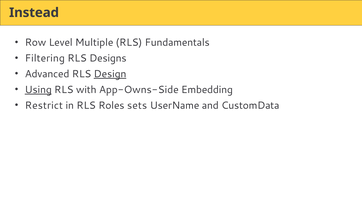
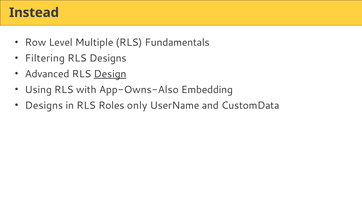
Using underline: present -> none (38, 90)
App-Owns-Side: App-Owns-Side -> App-Owns-Also (139, 90)
Restrict: Restrict -> Designs (44, 106)
sets: sets -> only (137, 106)
